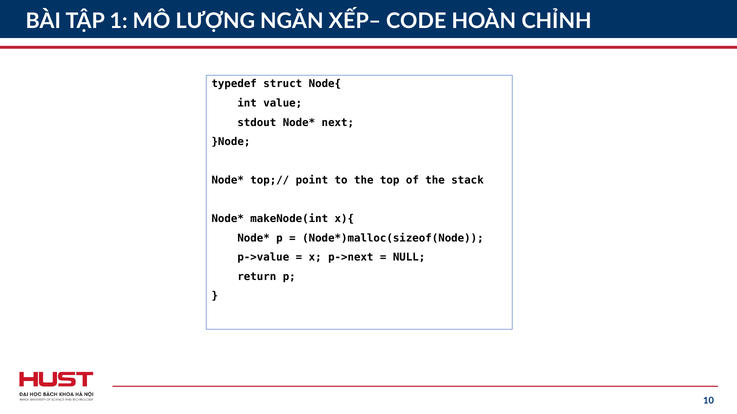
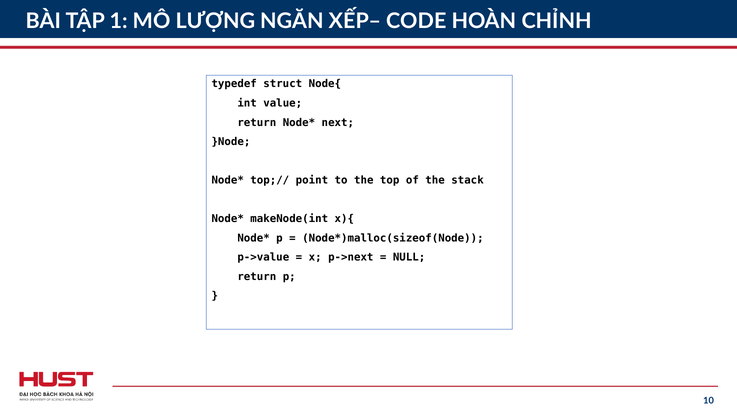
stdout: stdout -> return (257, 123)
